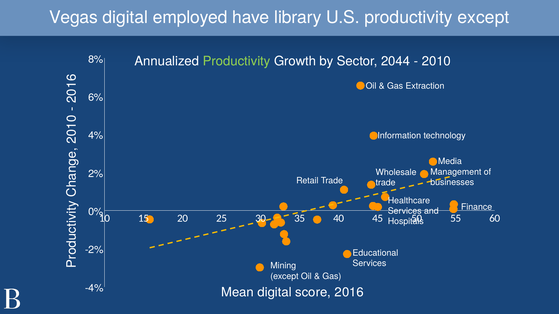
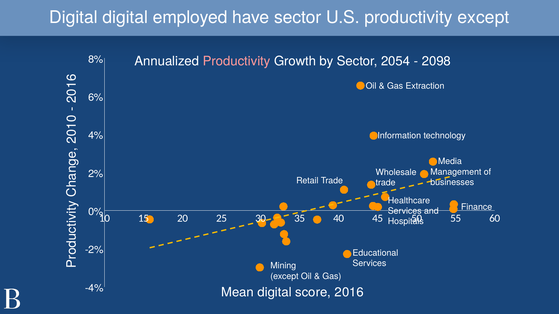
Vegas: Vegas -> Digital (73, 17)
have library: library -> sector (298, 17)
Productivity colour: light green -> pink (237, 61)
2044: 2044 -> 2054 (396, 61)
2010: 2010 -> 2098 (436, 61)
